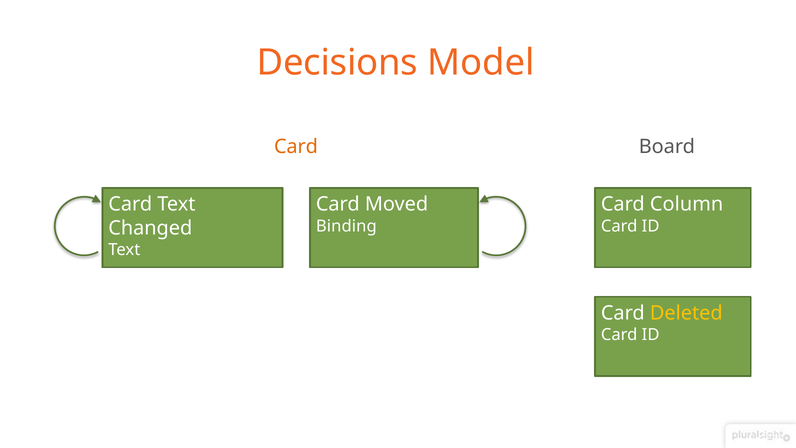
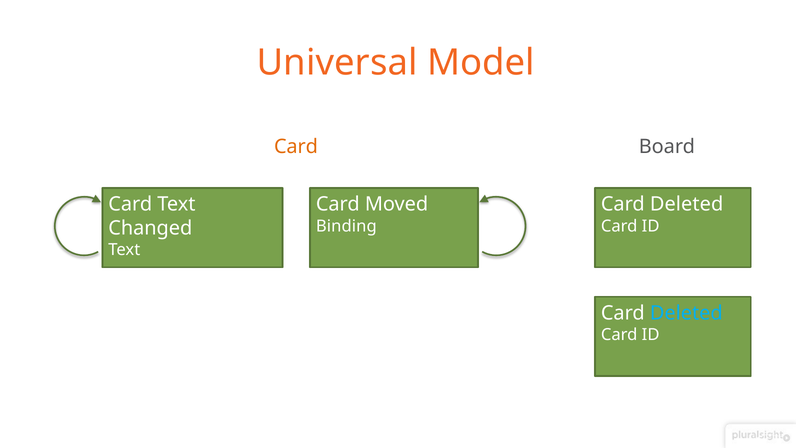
Decisions: Decisions -> Universal (337, 63)
Column: Column -> Deleted (687, 204)
Deleted colour: yellow -> light blue (686, 313)
